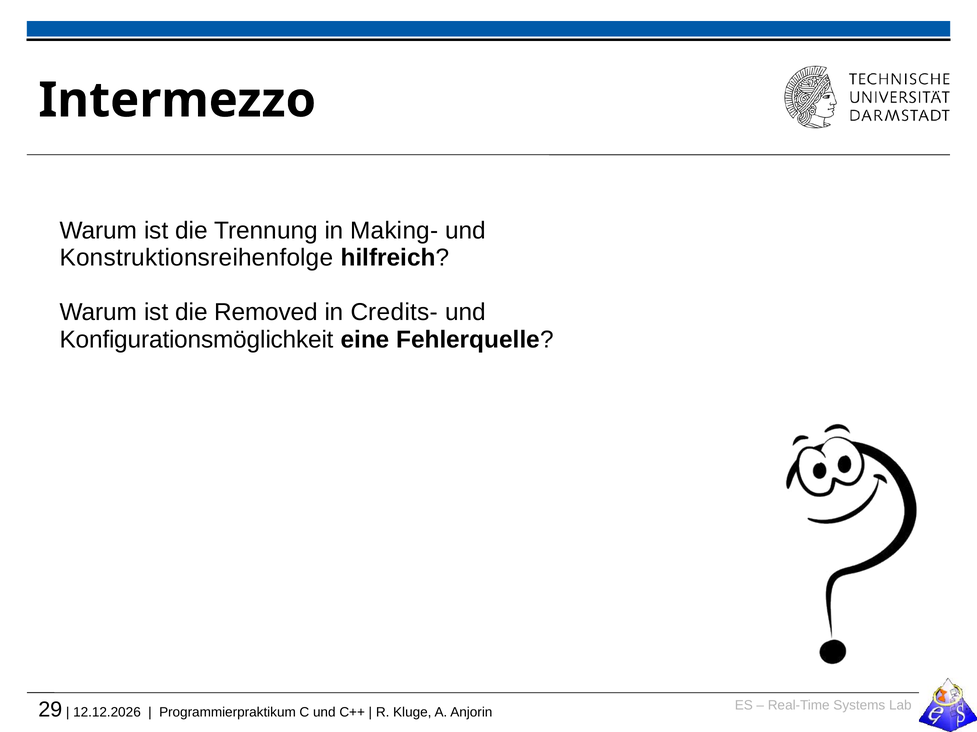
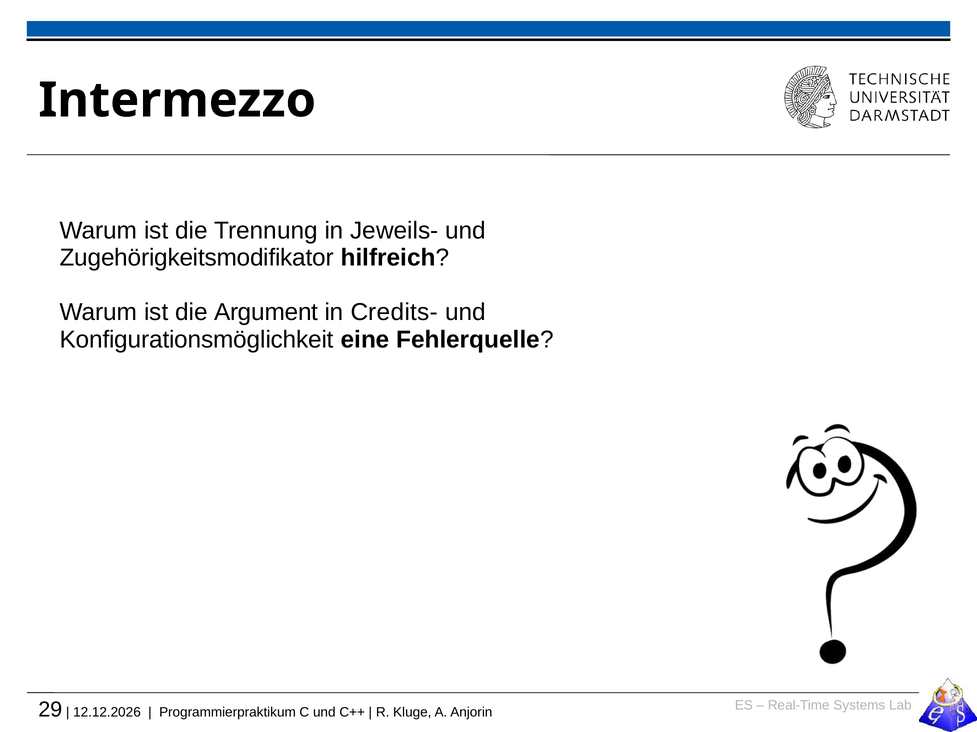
Making-: Making- -> Jeweils- (394, 231)
Konstruktionsreihenfolge: Konstruktionsreihenfolge -> Zugehörigkeitsmodifikator (197, 258)
Removed: Removed -> Argument (266, 313)
